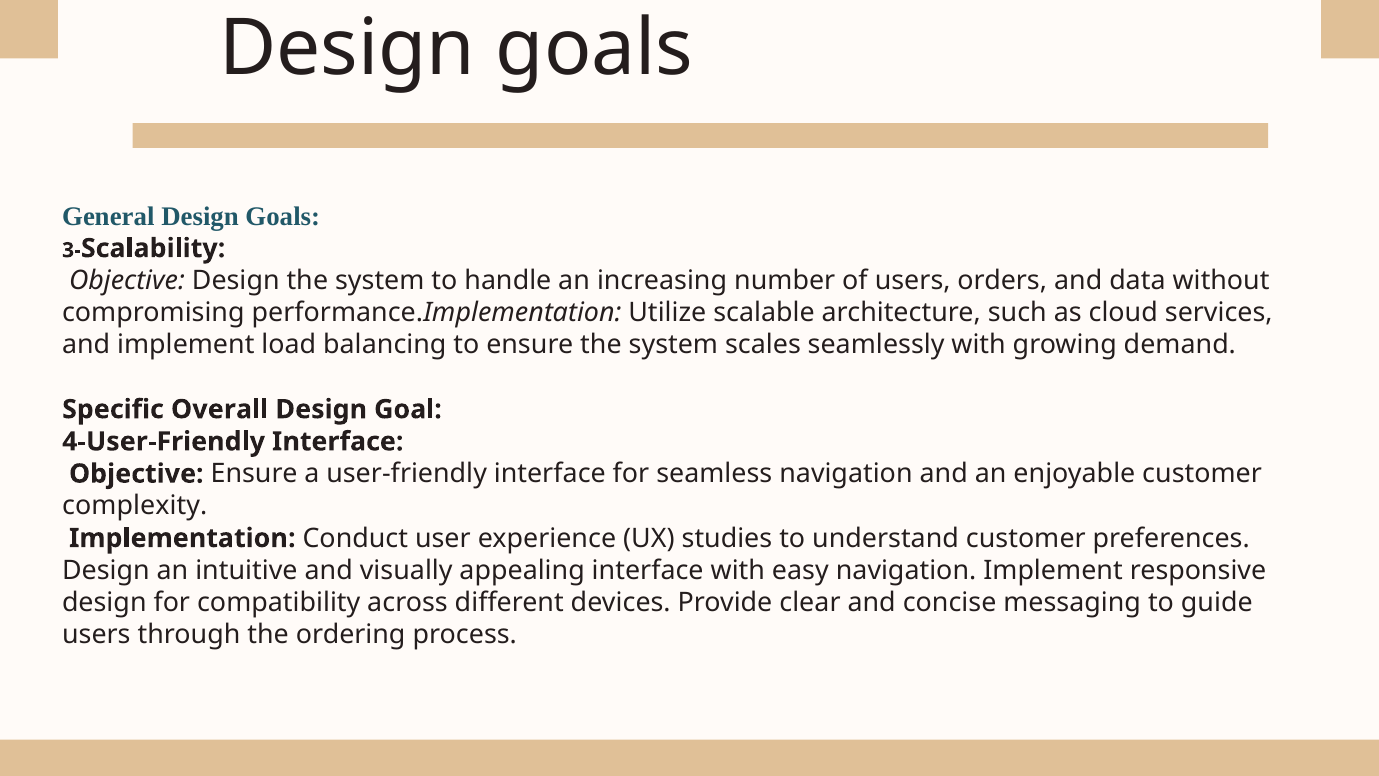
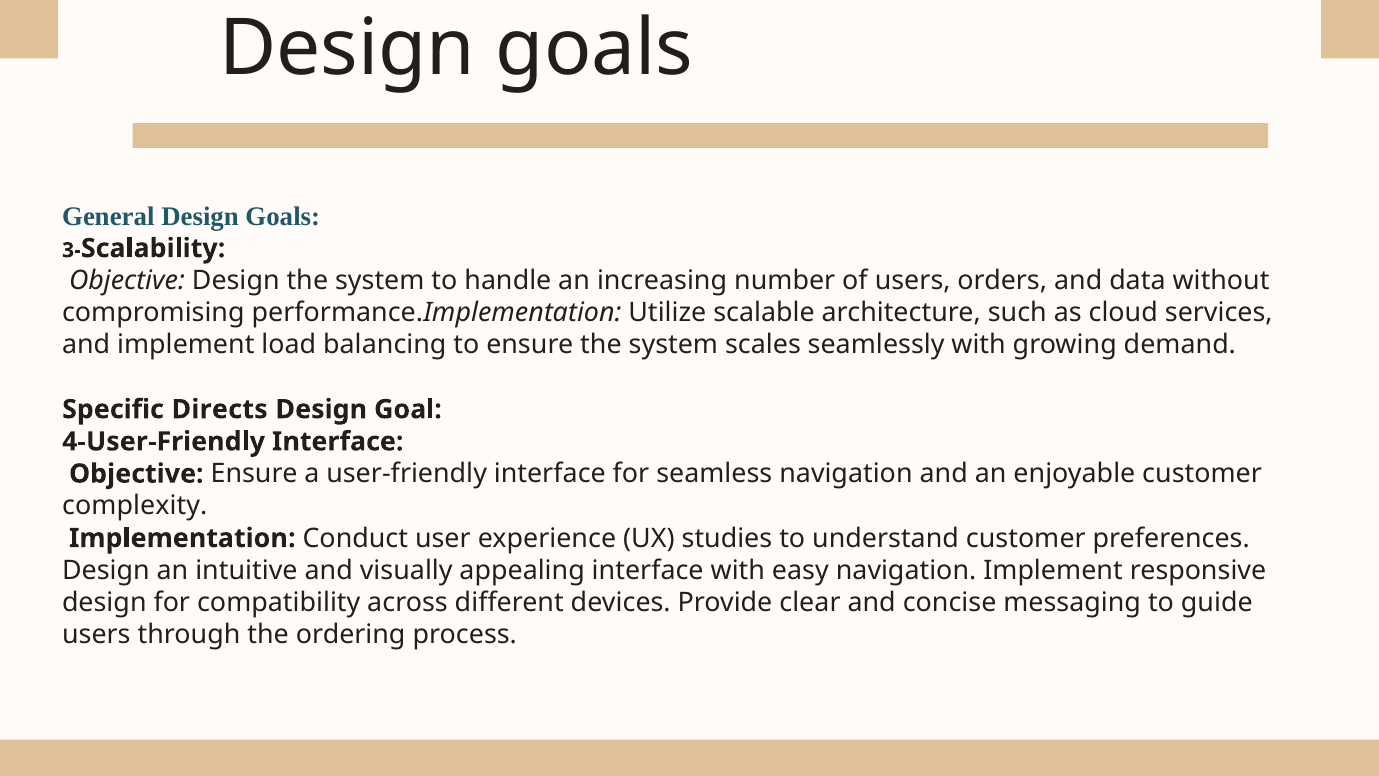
Overall: Overall -> Directs (220, 409)
